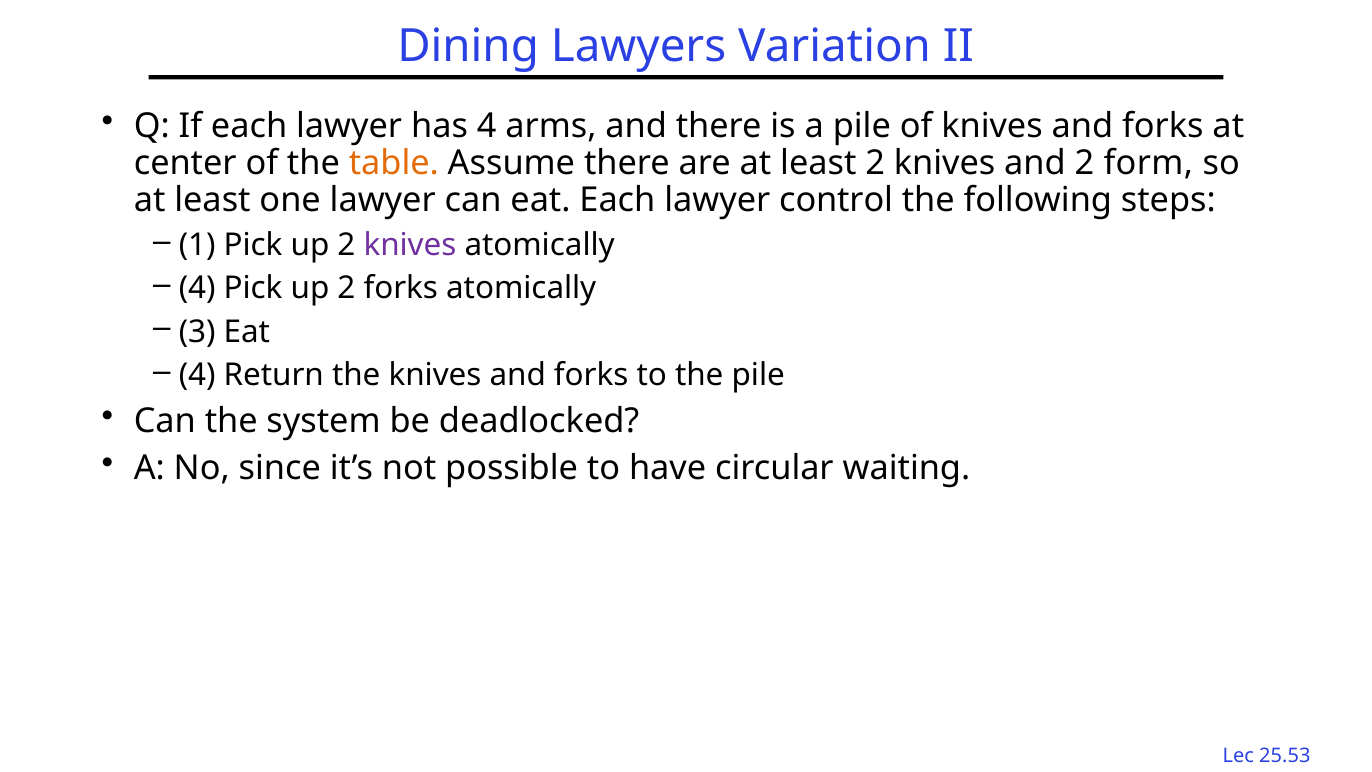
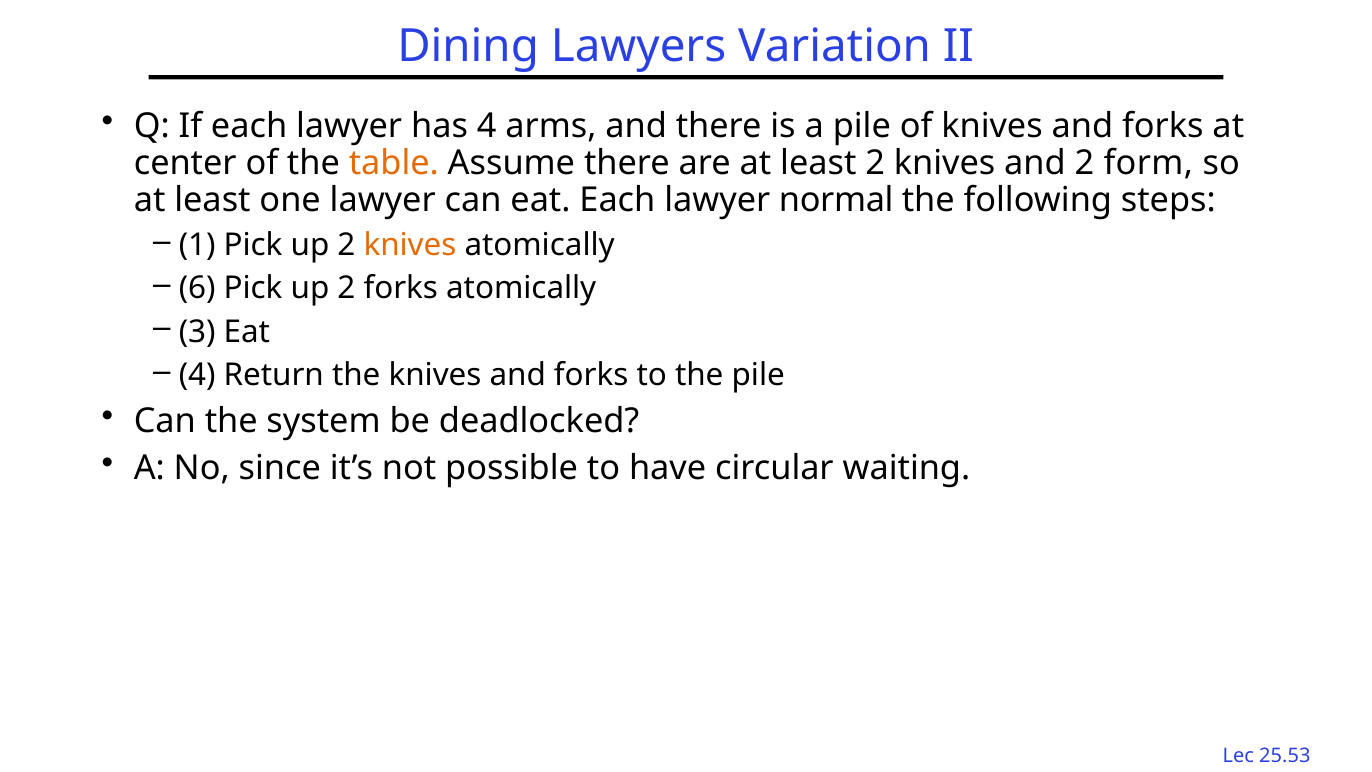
control: control -> normal (836, 200)
knives colour: purple -> orange (410, 245)
4: 4 -> 6 (197, 289)
